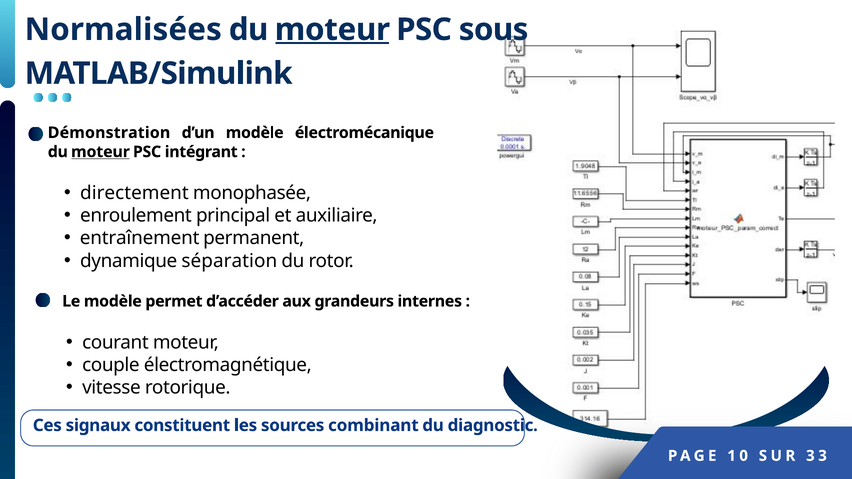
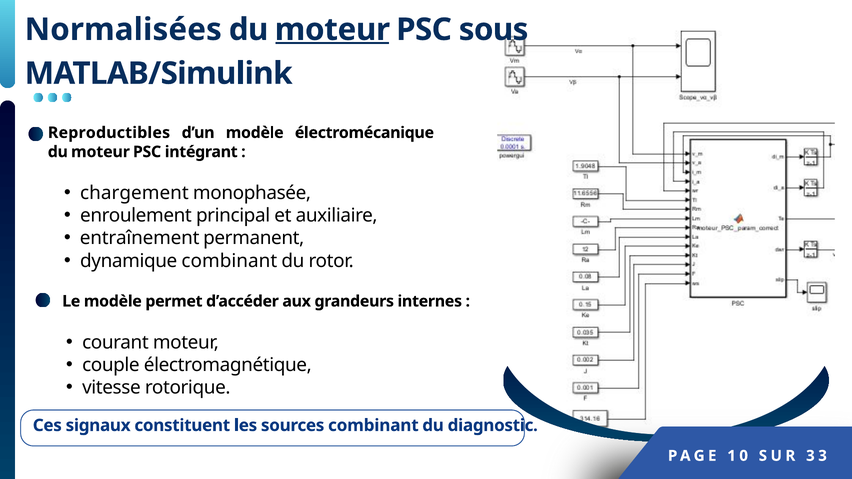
Démonstration: Démonstration -> Reproductibles (109, 133)
moteur underline: present -> none (100, 152)
directement: directement -> chargement (134, 193)
dynamique séparation: séparation -> combinant (229, 261)
